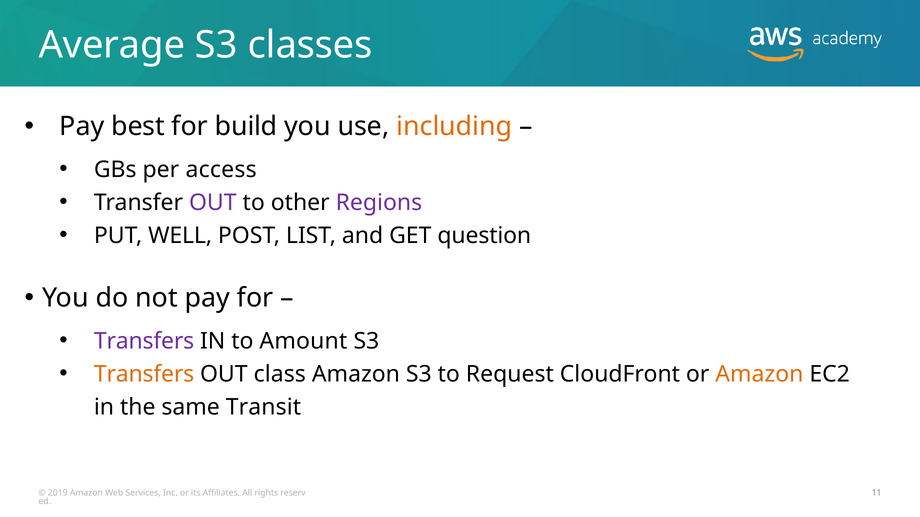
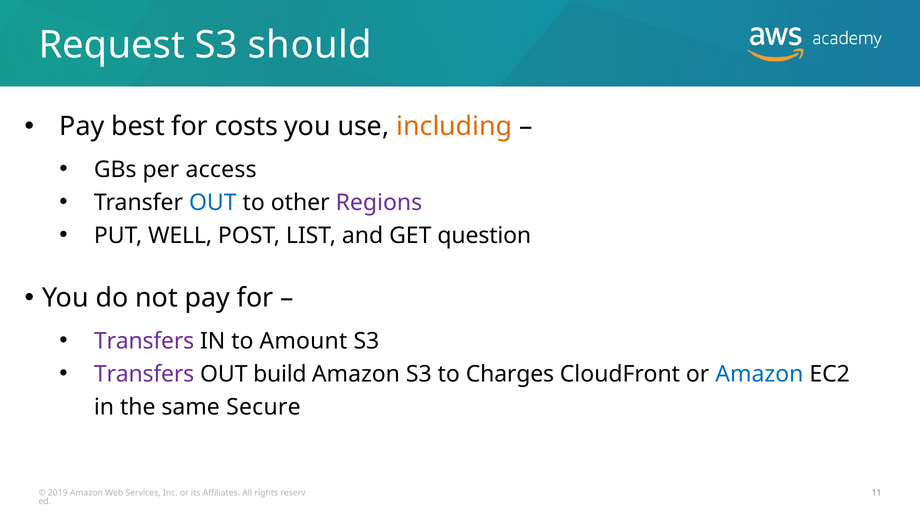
Average: Average -> Request (112, 45)
classes: classes -> should (310, 45)
build: build -> costs (246, 126)
OUT colour: purple -> blue (213, 203)
Transfers colour: orange -> purple (144, 375)
class: class -> build (280, 375)
Request: Request -> Charges (510, 375)
Amazon colour: orange -> blue (759, 375)
Transit: Transit -> Secure (263, 408)
